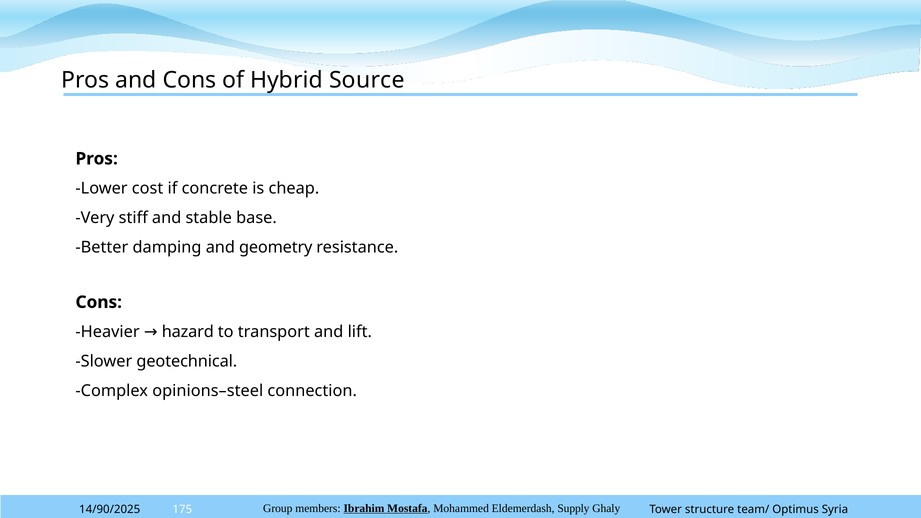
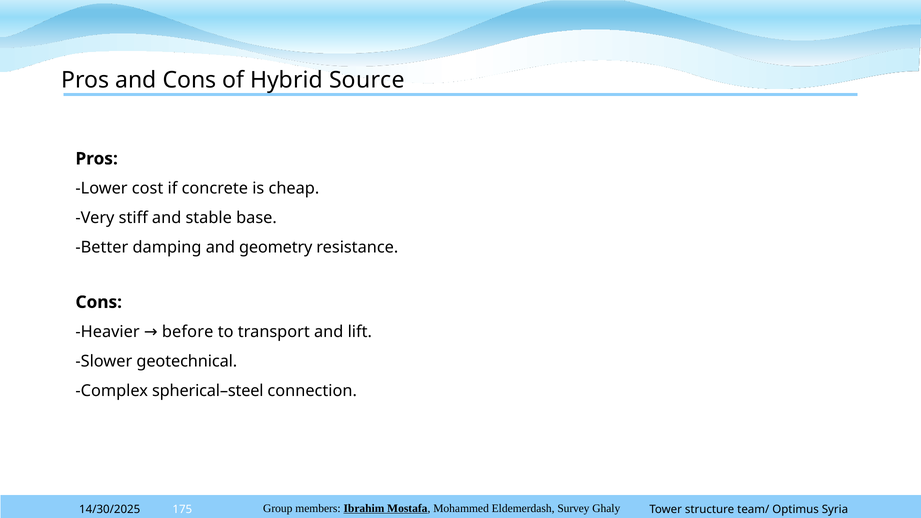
hazard: hazard -> before (188, 332)
opinions–steel: opinions–steel -> spherical–steel (208, 391)
Supply: Supply -> Survey (573, 508)
14/90/2025: 14/90/2025 -> 14/30/2025 (110, 510)
